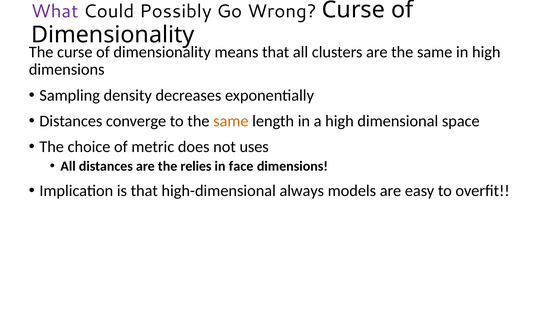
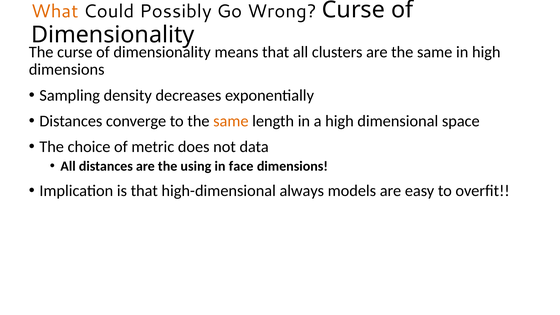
What colour: purple -> orange (55, 11)
uses: uses -> data (254, 147)
relies: relies -> using (196, 166)
